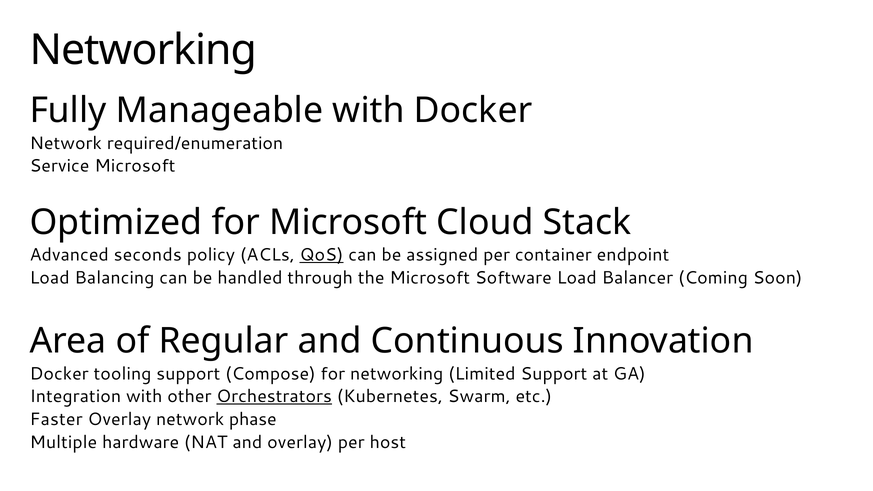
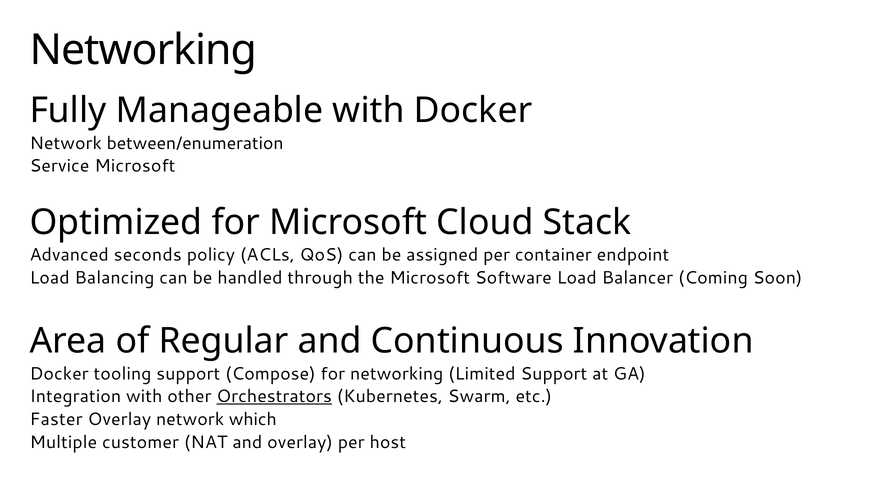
required/enumeration: required/enumeration -> between/enumeration (195, 143)
QoS underline: present -> none (322, 255)
phase: phase -> which (253, 419)
hardware: hardware -> customer (141, 442)
